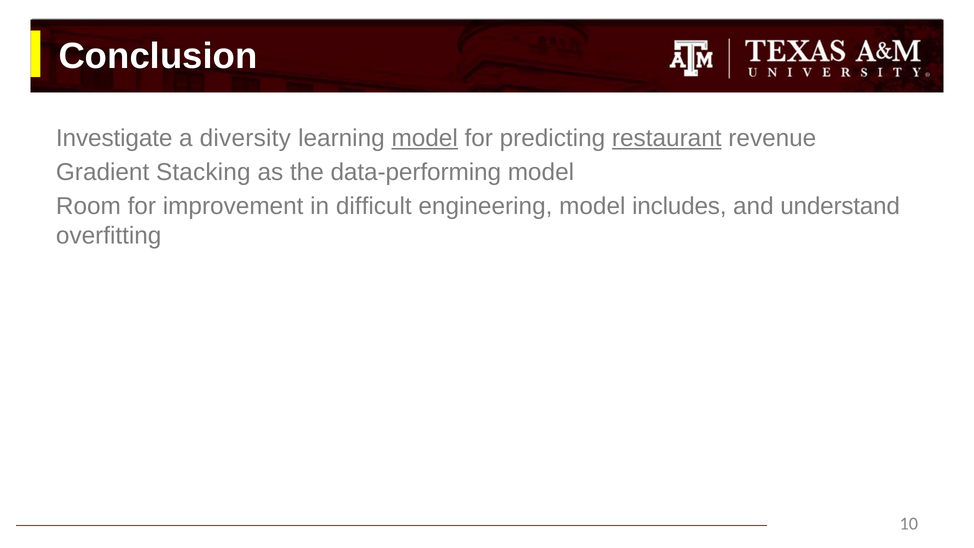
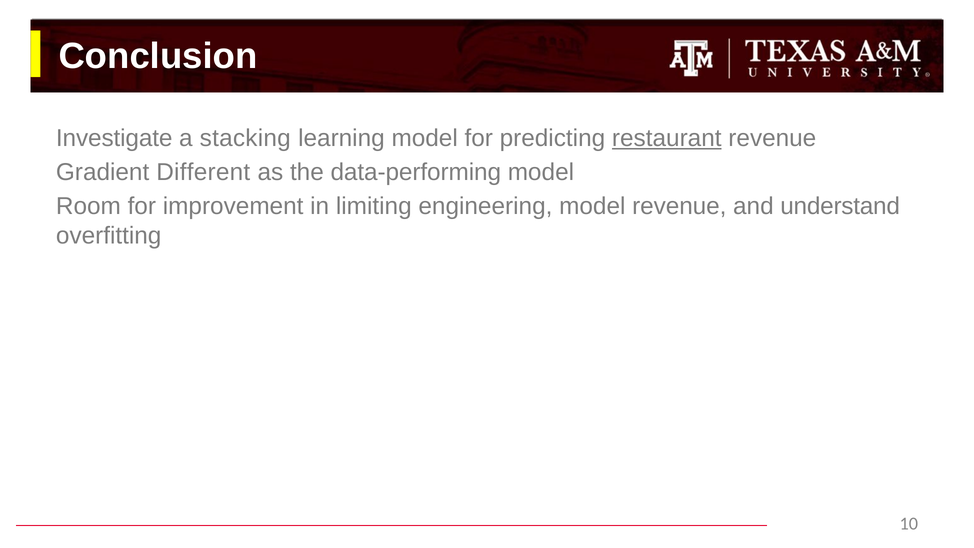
diversity: diversity -> stacking (245, 138)
model underline: present -> none (425, 138)
Stacking: Stacking -> Different (203, 172)
difficult: difficult -> limiting (374, 206)
model includes: includes -> revenue (679, 206)
